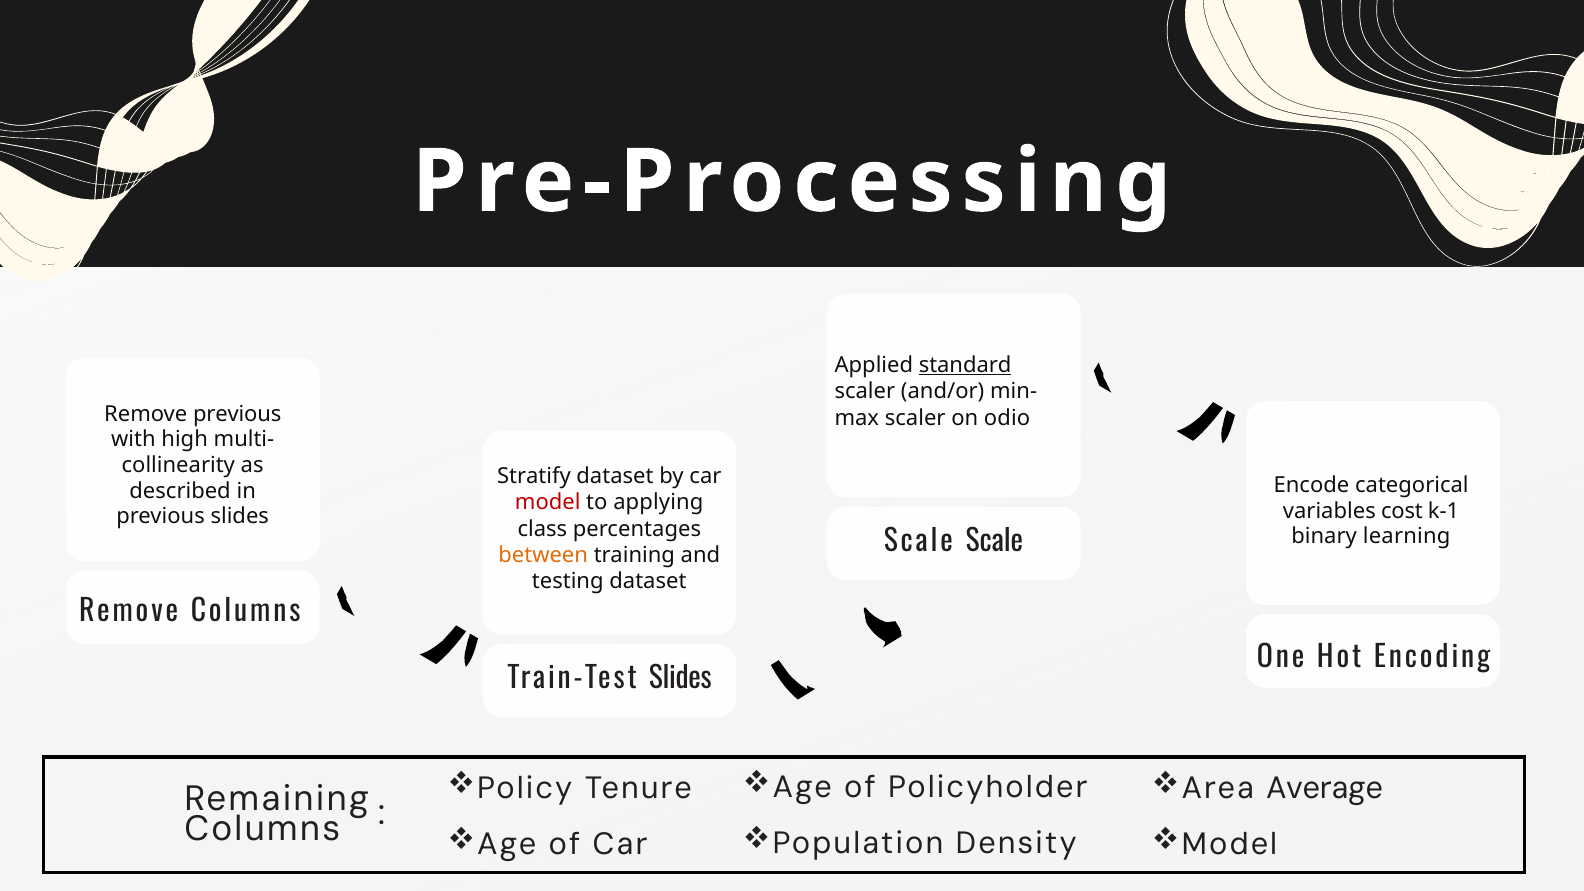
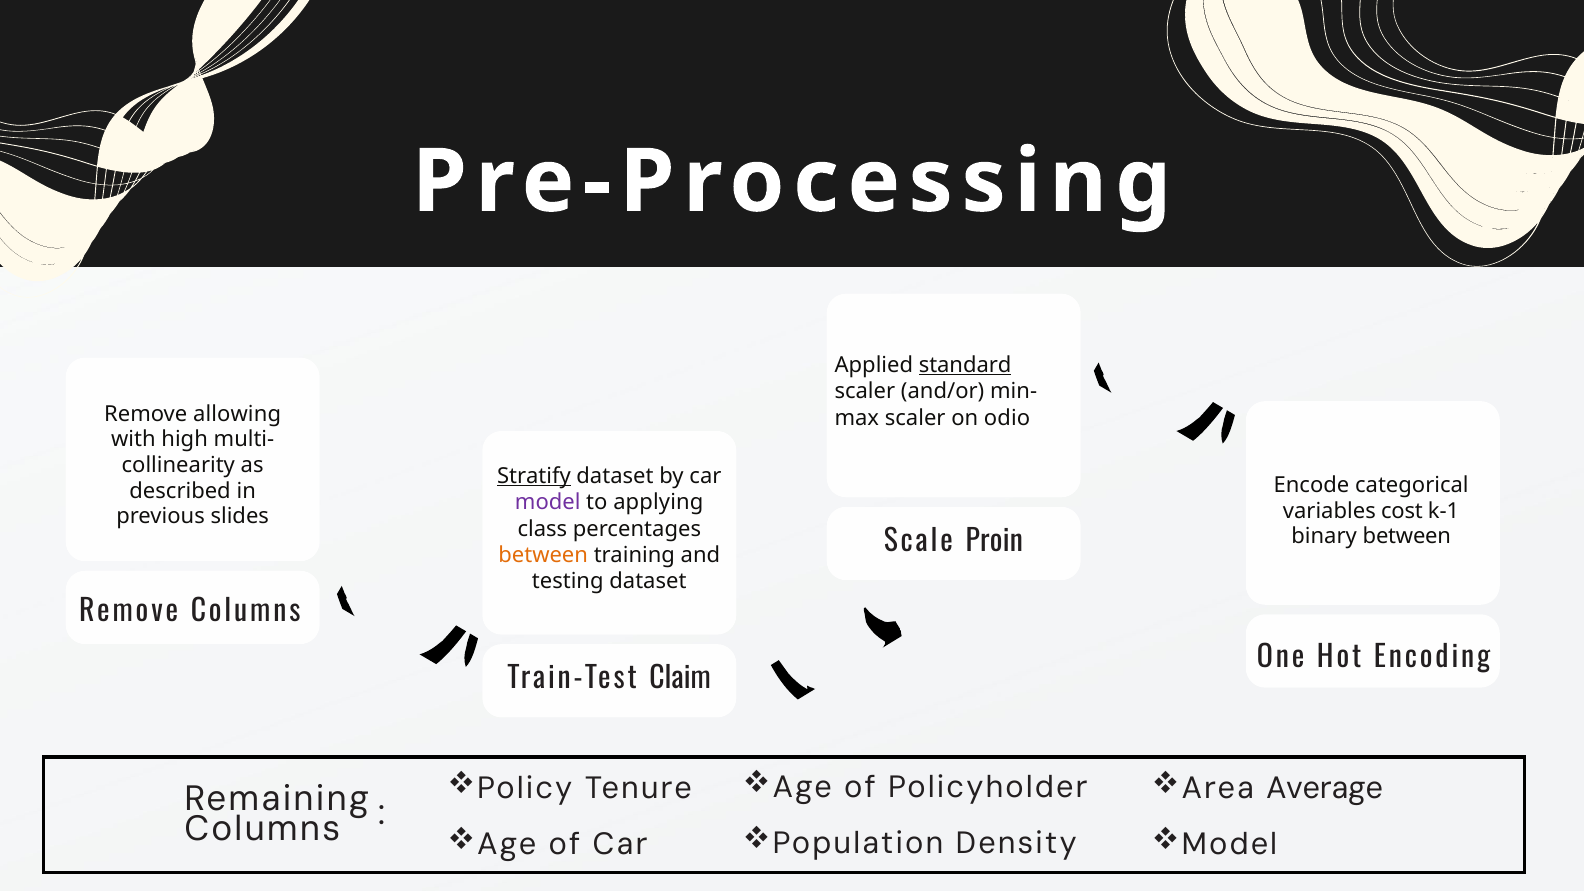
Remove previous: previous -> allowing (237, 414)
Stratify underline: none -> present (534, 476)
model colour: red -> purple (548, 502)
binary learning: learning -> between (1407, 536)
Scale Scale: Scale -> Proin (994, 541)
Train-Test Slides: Slides -> Claim (680, 679)
